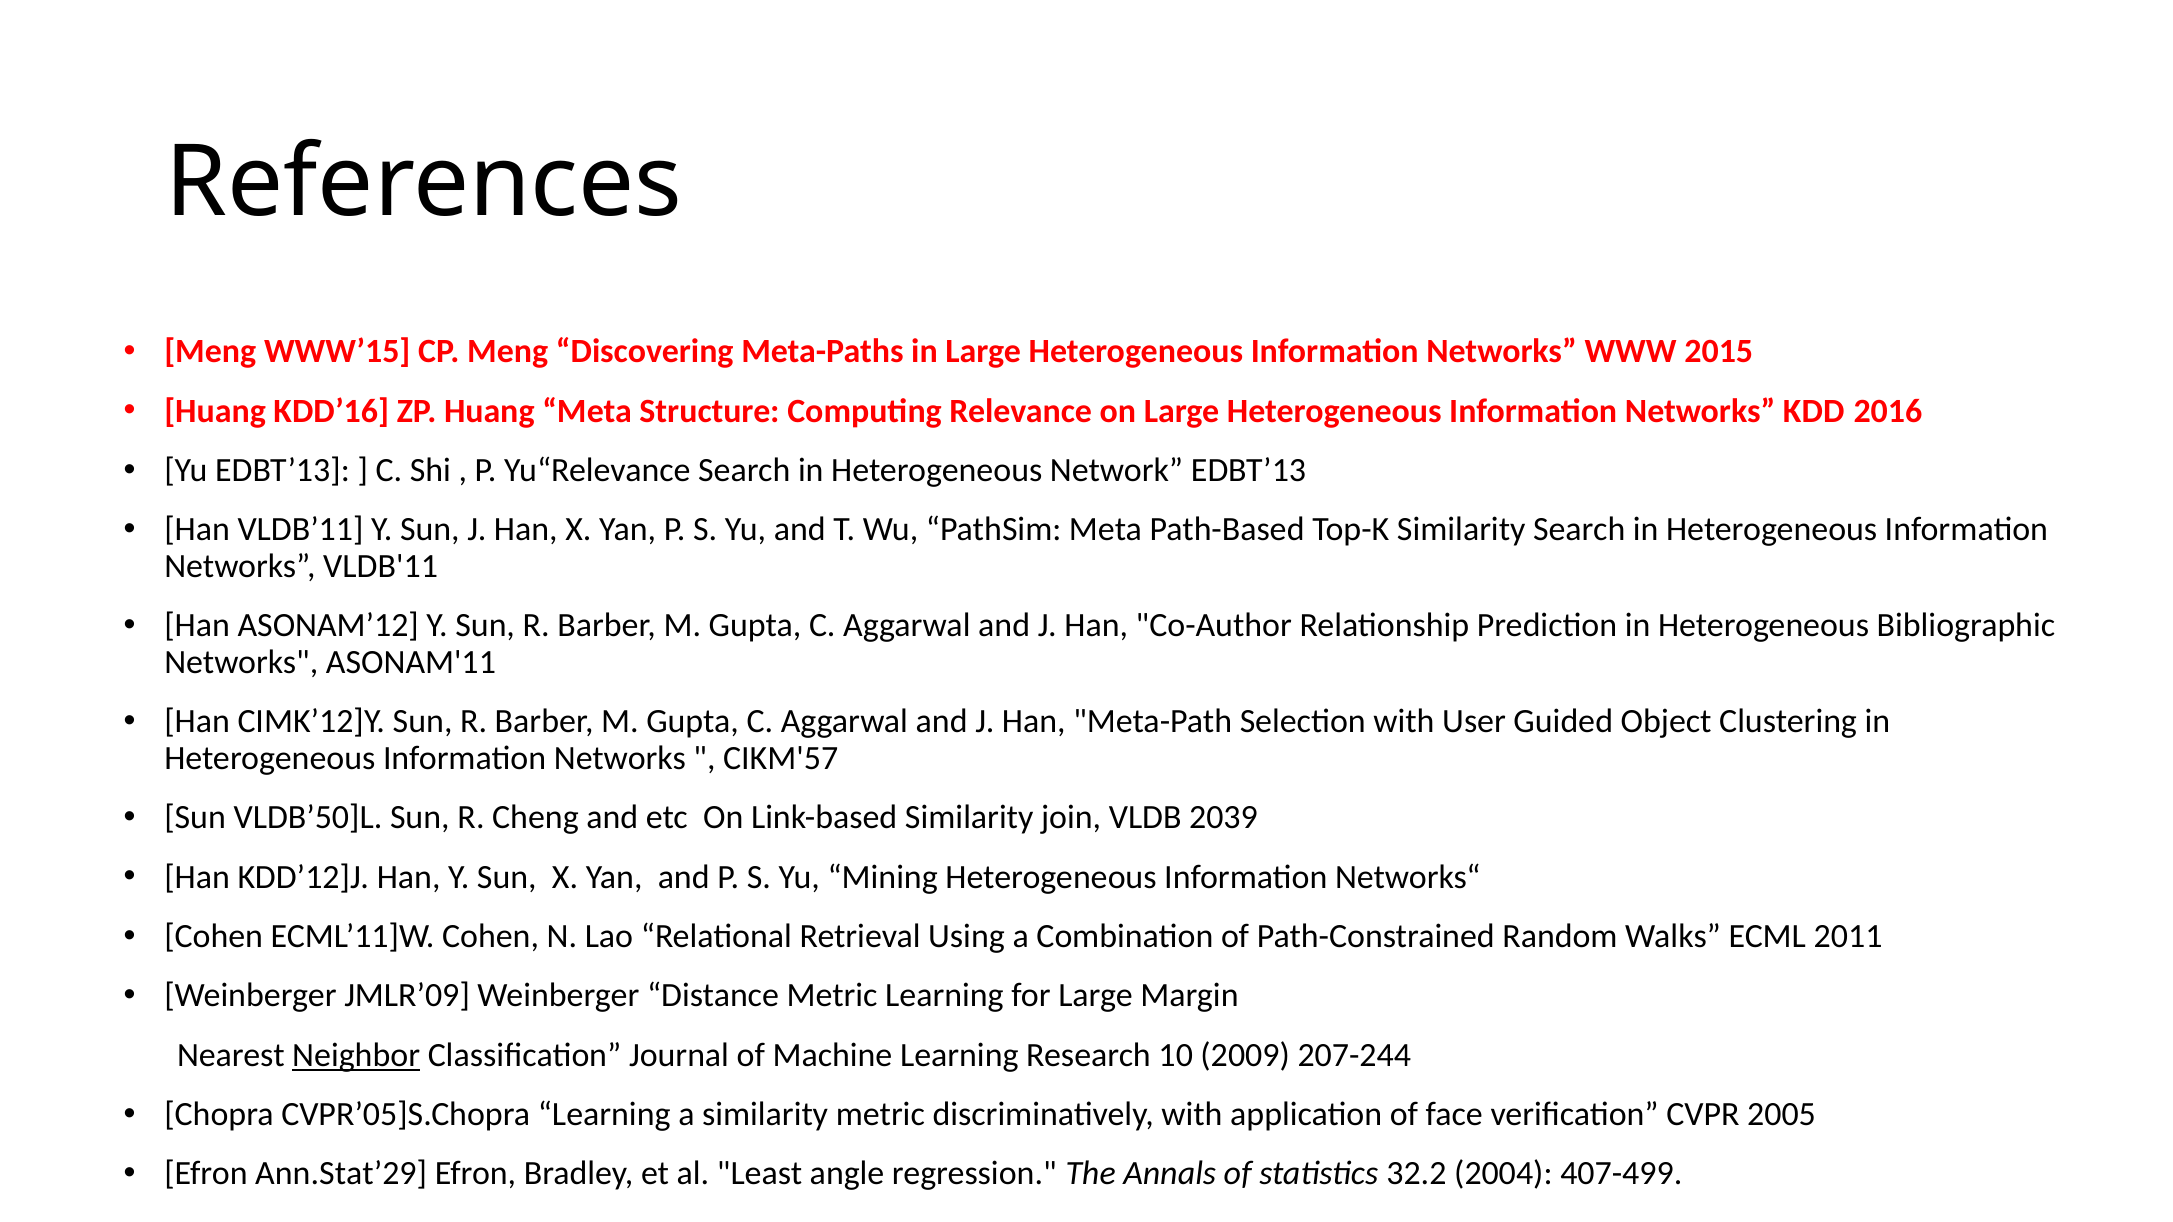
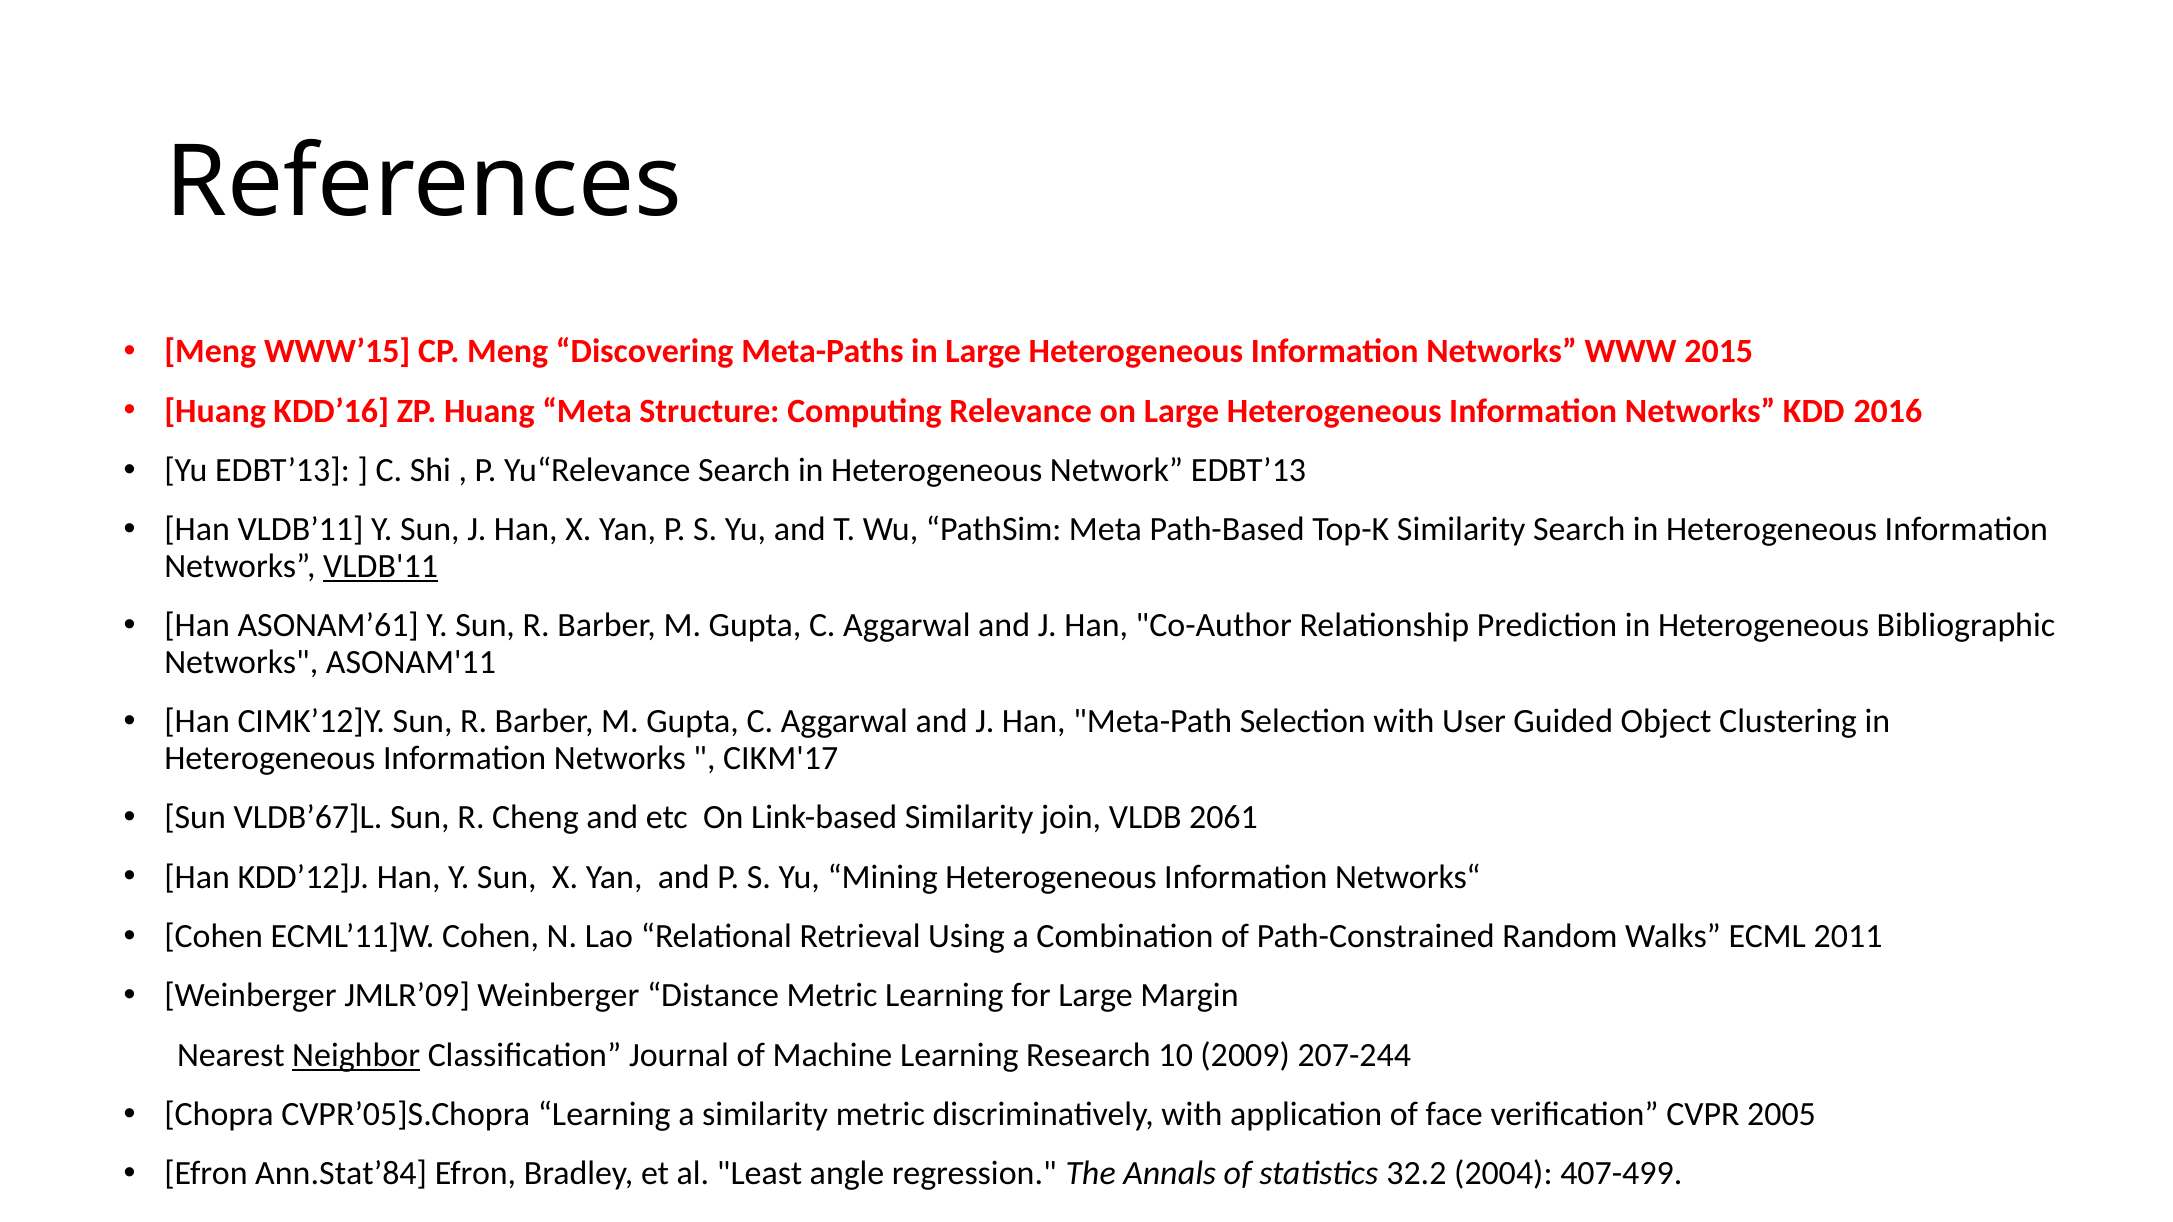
VLDB'11 underline: none -> present (381, 566)
ASONAM’12: ASONAM’12 -> ASONAM’61 (328, 626)
CIKM'57: CIKM'57 -> CIKM'17 (781, 758)
VLDB’50]L: VLDB’50]L -> VLDB’67]L (308, 818)
2039: 2039 -> 2061 (1223, 818)
Ann.Stat’29: Ann.Stat’29 -> Ann.Stat’84 (341, 1174)
